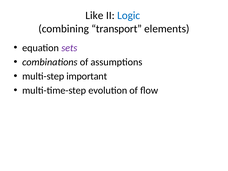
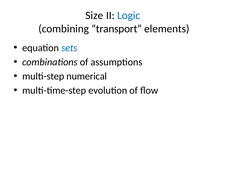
Like: Like -> Size (94, 15)
sets colour: purple -> blue (69, 48)
important: important -> numerical (87, 76)
